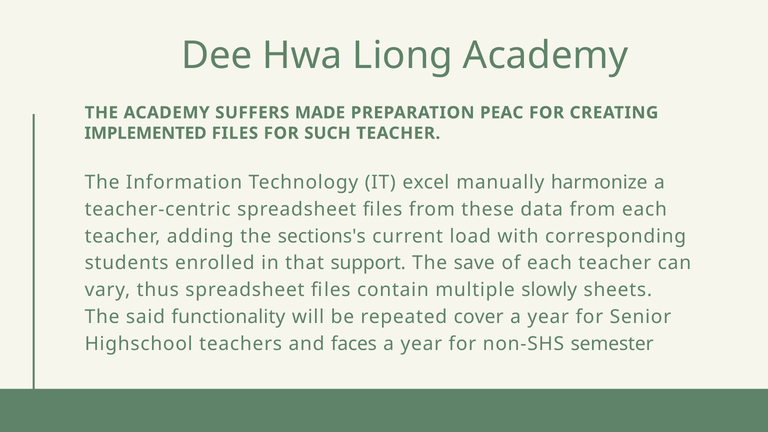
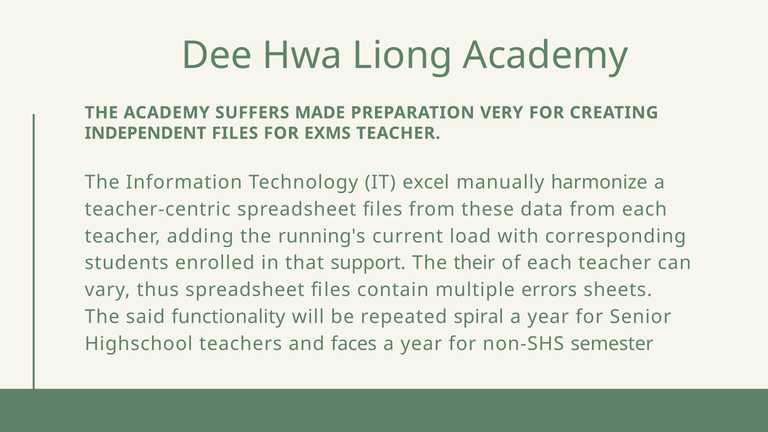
PEAC: PEAC -> VERY (502, 113)
IMPLEMENTED: IMPLEMENTED -> INDEPENDENT (145, 133)
SUCH: SUCH -> EXMS (327, 133)
sections's: sections's -> running's (322, 236)
save: save -> their (474, 263)
slowly: slowly -> errors (549, 290)
cover: cover -> spiral (479, 317)
